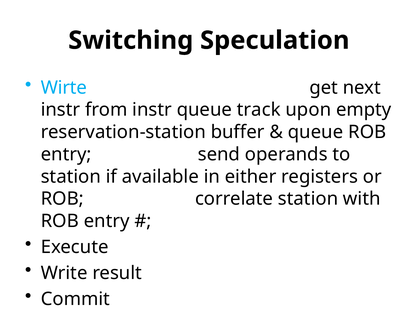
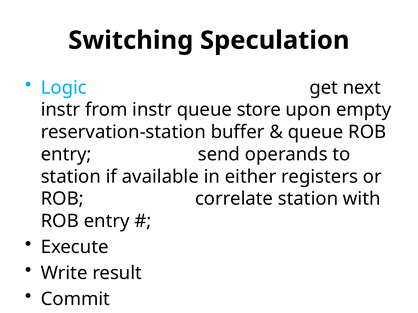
Wirte: Wirte -> Logic (64, 88)
track: track -> store (259, 110)
